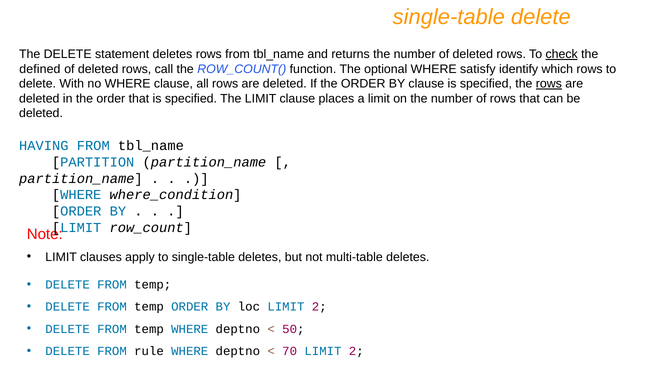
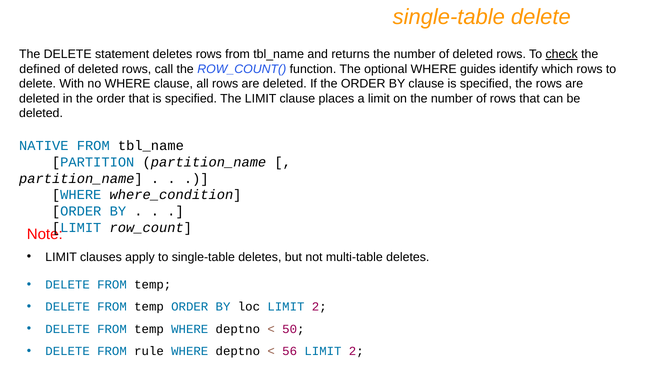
satisfy: satisfy -> guides (478, 69)
rows underline: present -> none (549, 84)
HAVING: HAVING -> NATIVE (44, 146)
70: 70 -> 56 (290, 351)
